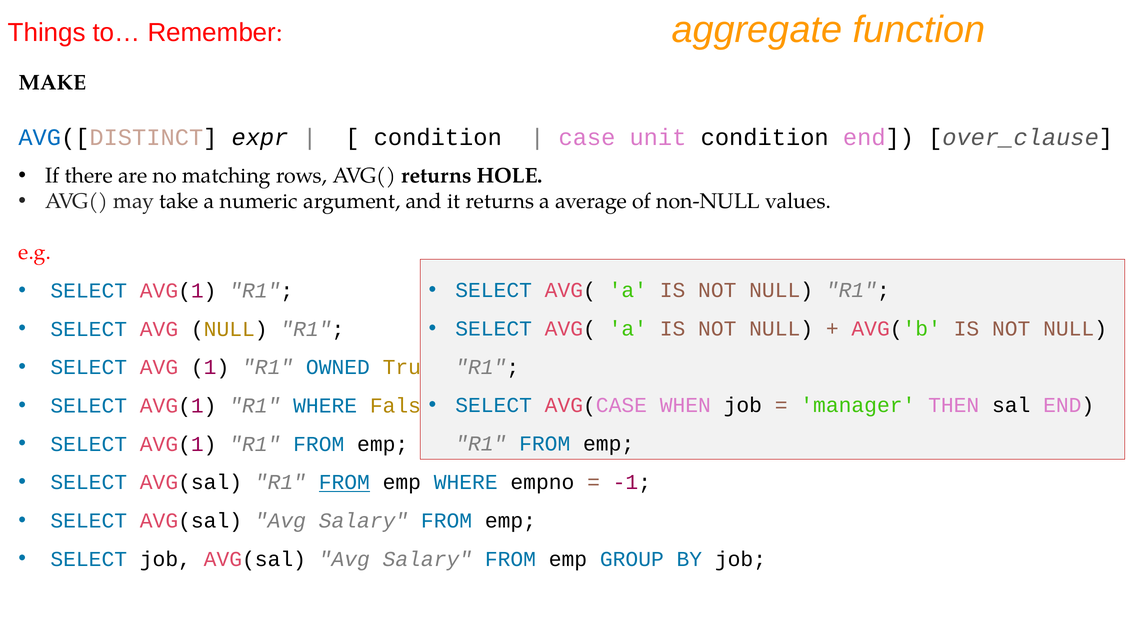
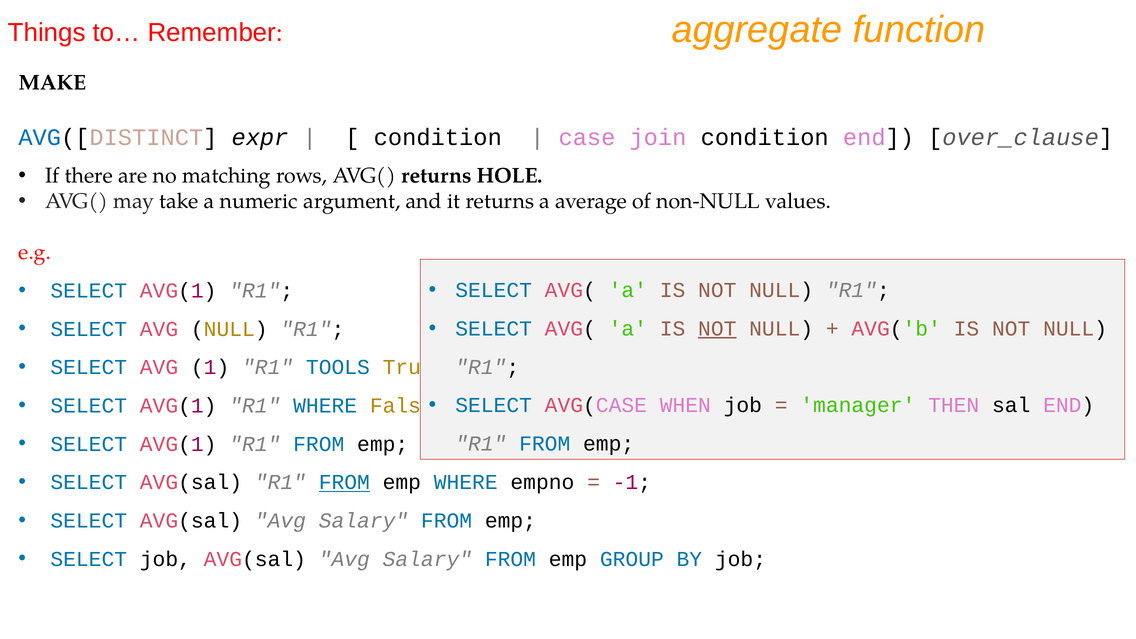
unit: unit -> join (658, 137)
NOT underline: none -> present (717, 329)
OWNED: OWNED -> TOOLS (338, 367)
